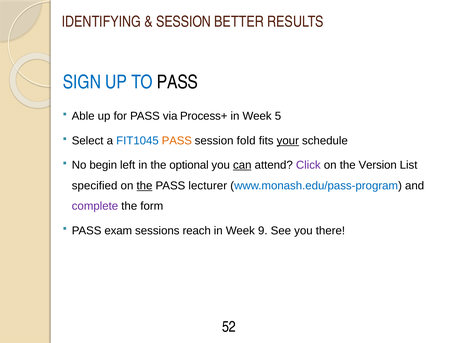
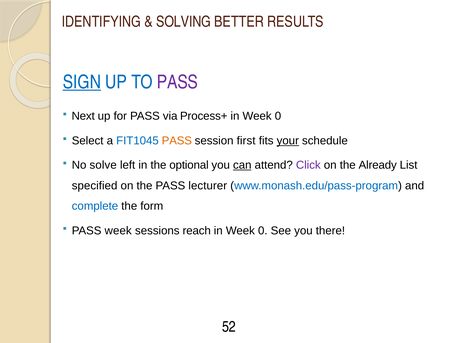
SESSION: SESSION -> SOLVING (184, 22)
SIGN underline: none -> present (82, 82)
PASS colour: black -> purple (177, 82)
Able: Able -> Next (83, 116)
5: 5 -> 0 (278, 116)
fold: fold -> first (246, 141)
begin: begin -> solve (103, 165)
Version: Version -> Already (378, 165)
the underline: present -> none (144, 186)
complete colour: purple -> blue (95, 206)
PASS exam: exam -> week (118, 231)
9: 9 -> 0 (263, 231)
